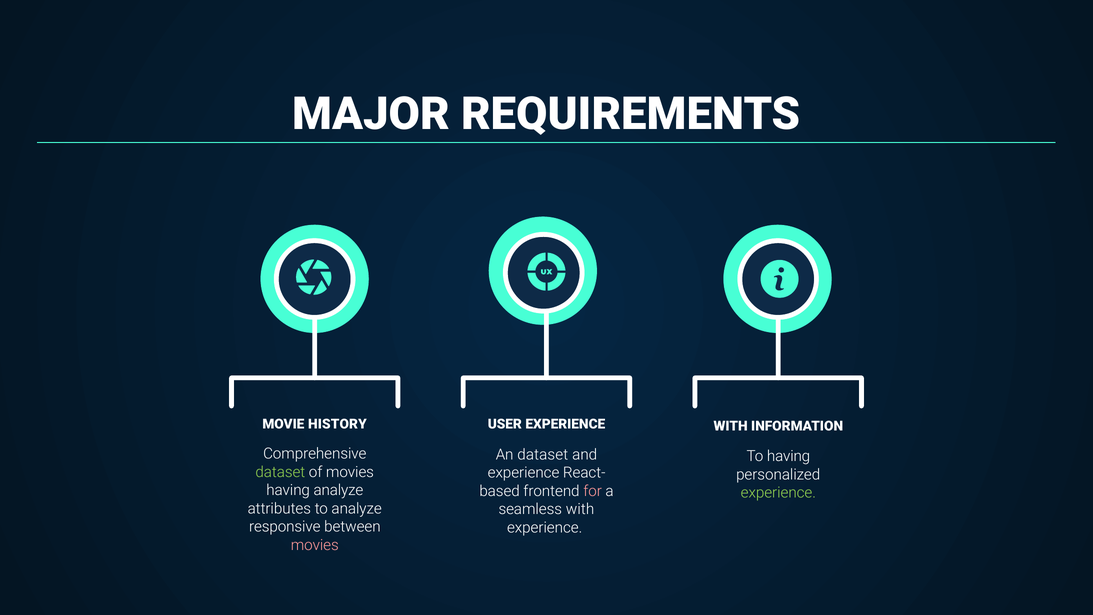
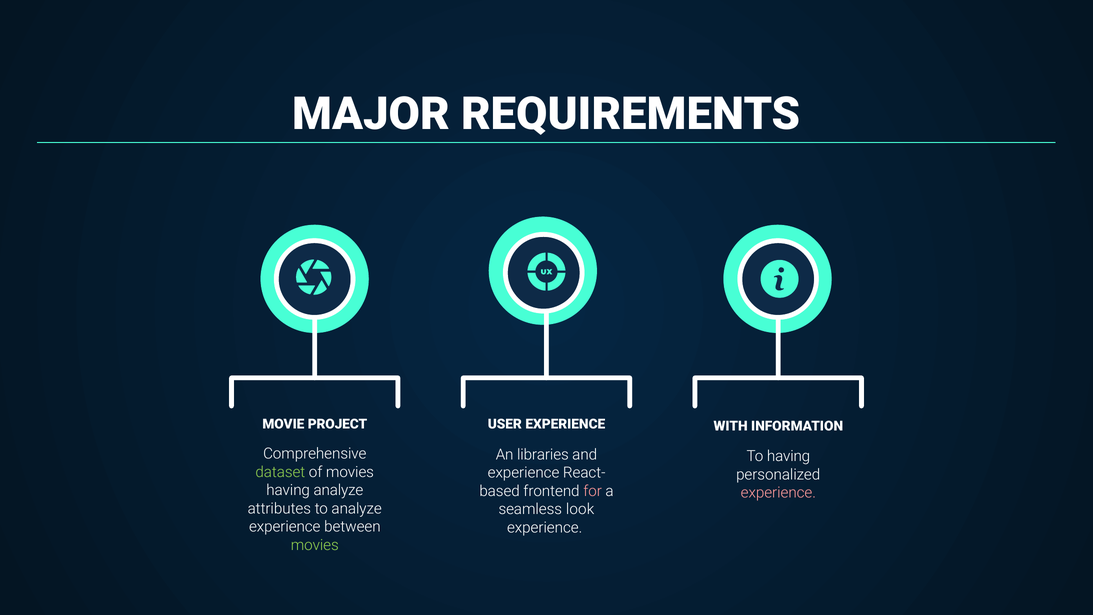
HISTORY: HISTORY -> PROJECT (338, 424)
An dataset: dataset -> libraries (543, 454)
experience colour: light green -> pink (778, 493)
seamless with: with -> look (580, 509)
responsive: responsive -> experience (285, 527)
movies colour: pink -> light green (315, 545)
